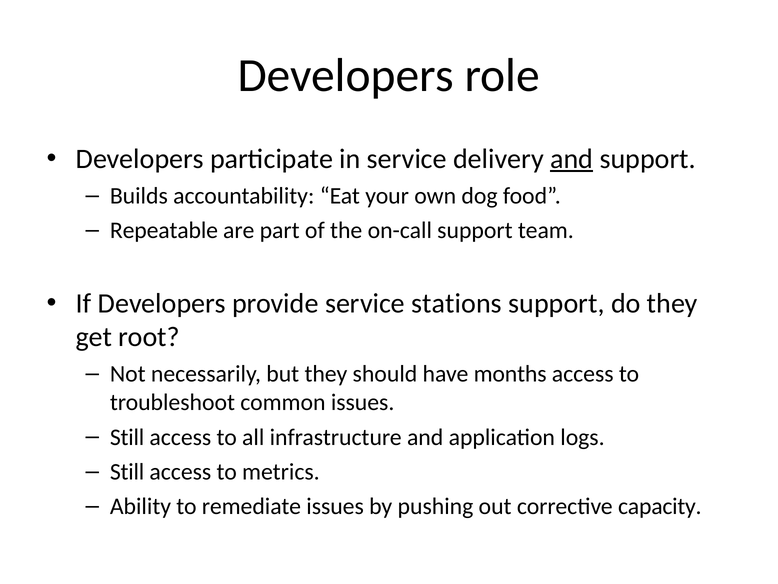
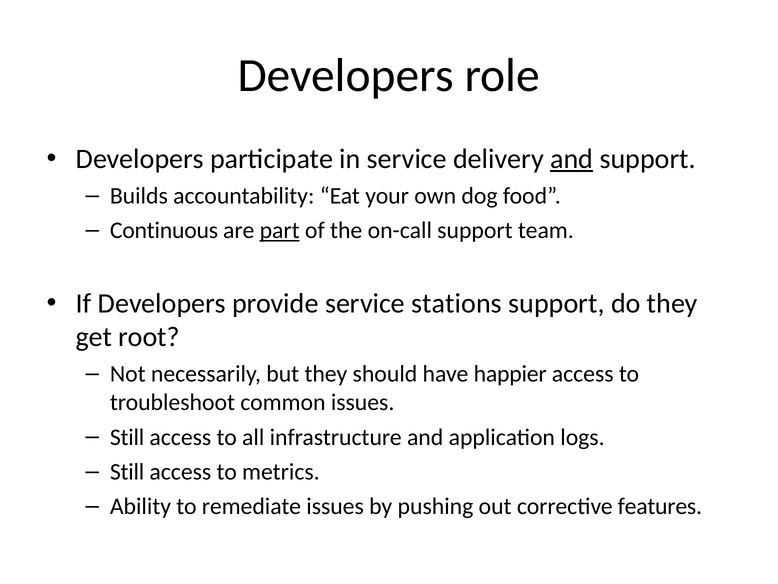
Repeatable: Repeatable -> Continuous (164, 230)
part underline: none -> present (280, 230)
months: months -> happier (510, 374)
capacity: capacity -> features (660, 506)
